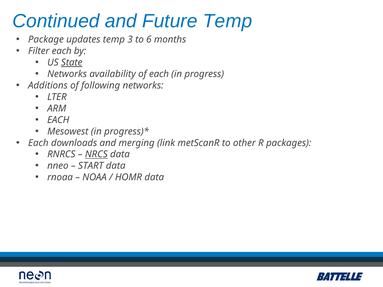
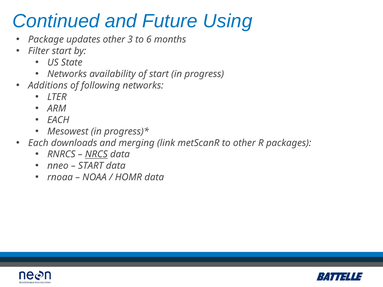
Future Temp: Temp -> Using (228, 21)
updates temp: temp -> other (114, 40)
Filter each: each -> start (62, 51)
State underline: present -> none (72, 63)
of each: each -> start (159, 74)
